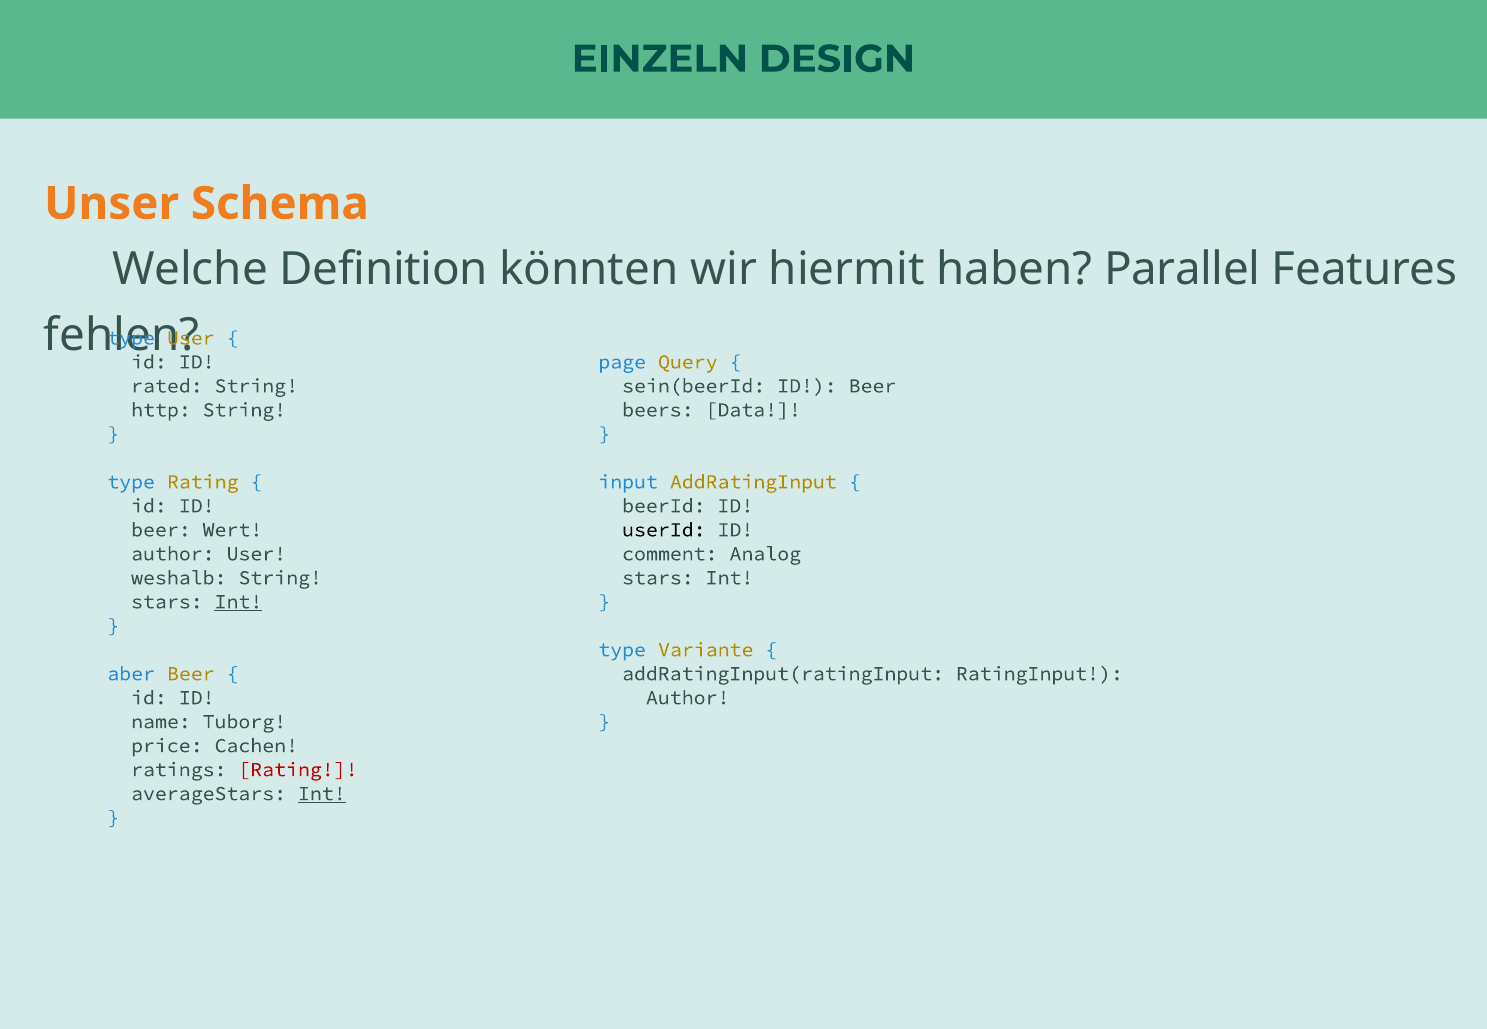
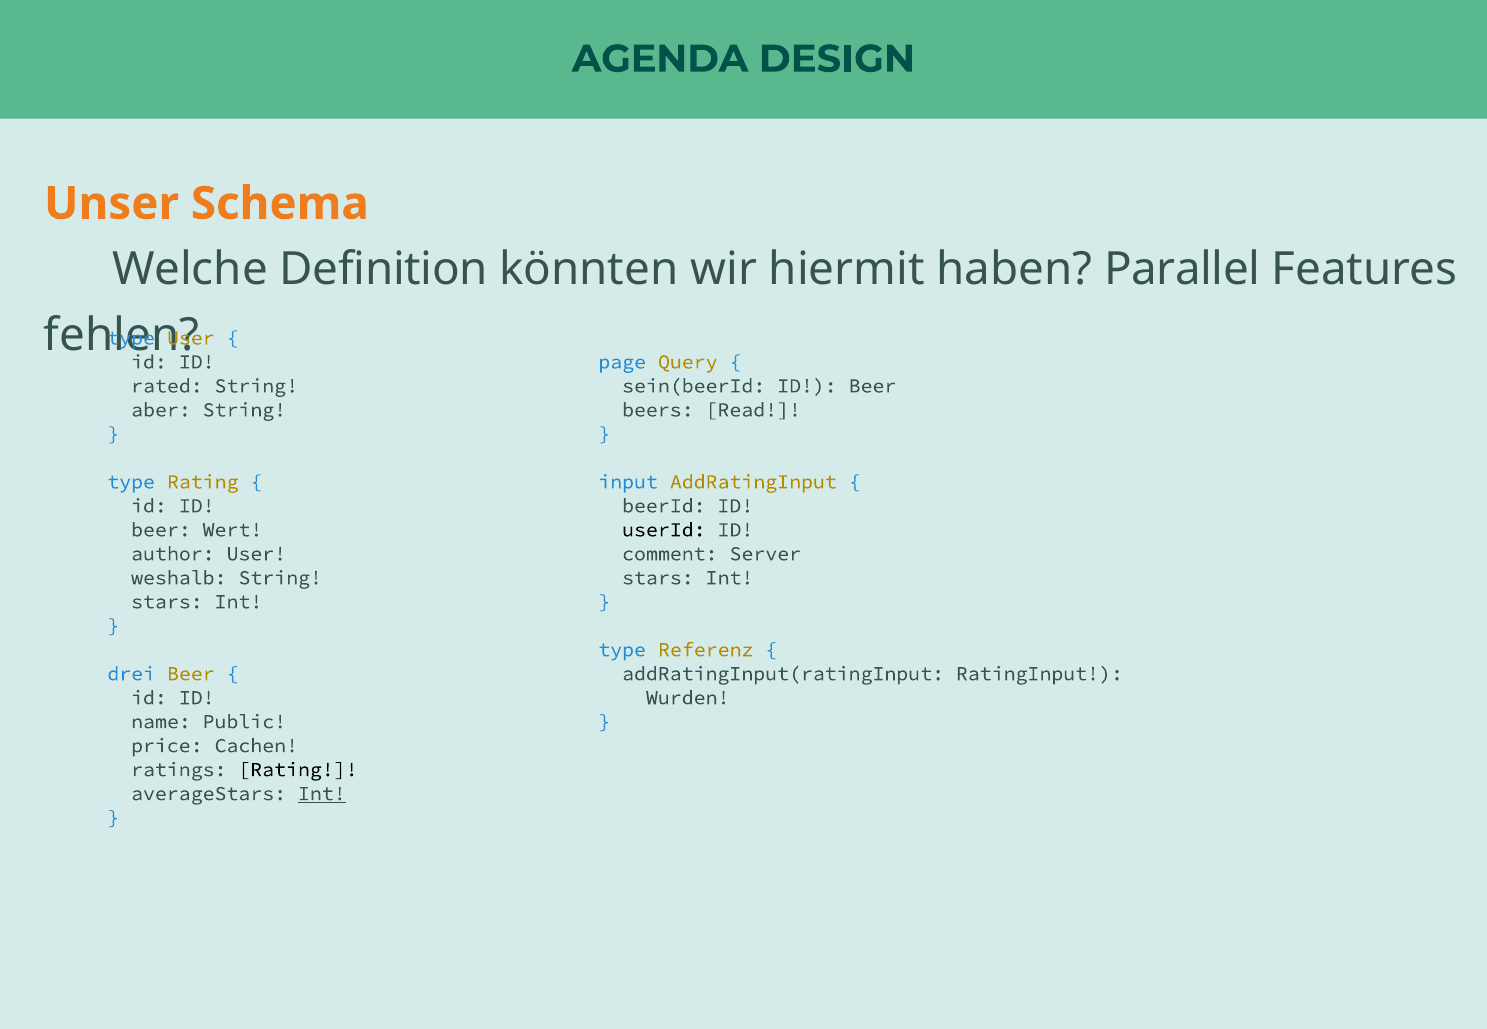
EINZELN: EINZELN -> AGENDA (660, 59)
http: http -> aber (161, 410)
Data: Data -> Read (753, 410)
Analog: Analog -> Server (765, 554)
Int underline: present -> none (238, 602)
Variante: Variante -> Referenz (706, 650)
aber: aber -> drei (131, 674)
Author: Author -> Wurden (688, 698)
Tuborg: Tuborg -> Public (244, 722)
Rating colour: red -> black (298, 770)
